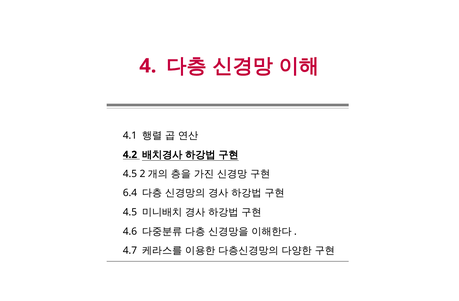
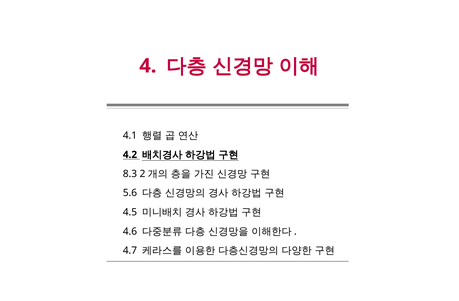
4.5: 4.5 -> 8.3 (130, 174)
6.4: 6.4 -> 5.6 (130, 193)
